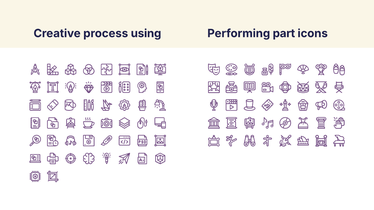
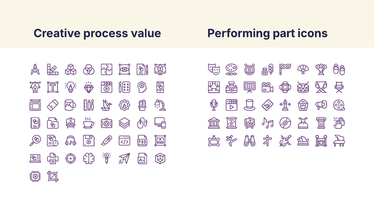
using: using -> value (146, 33)
